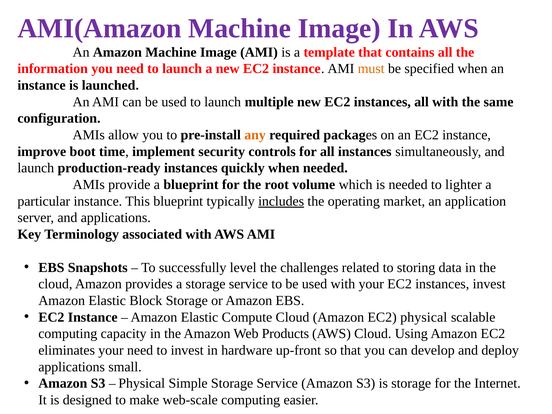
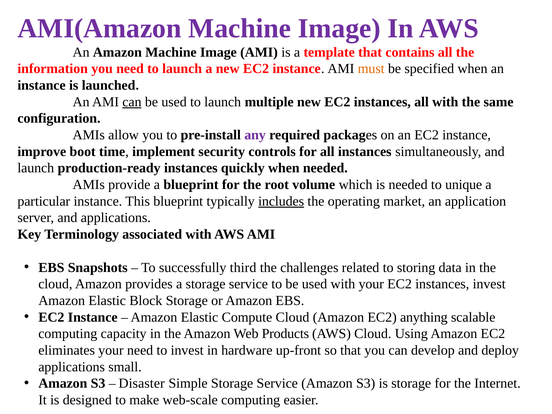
can underline: none -> present (132, 102)
any colour: orange -> purple (255, 135)
lighter: lighter -> unique (464, 185)
level: level -> third (243, 267)
EC2 physical: physical -> anything (424, 317)
Physical: Physical -> Disaster (142, 383)
